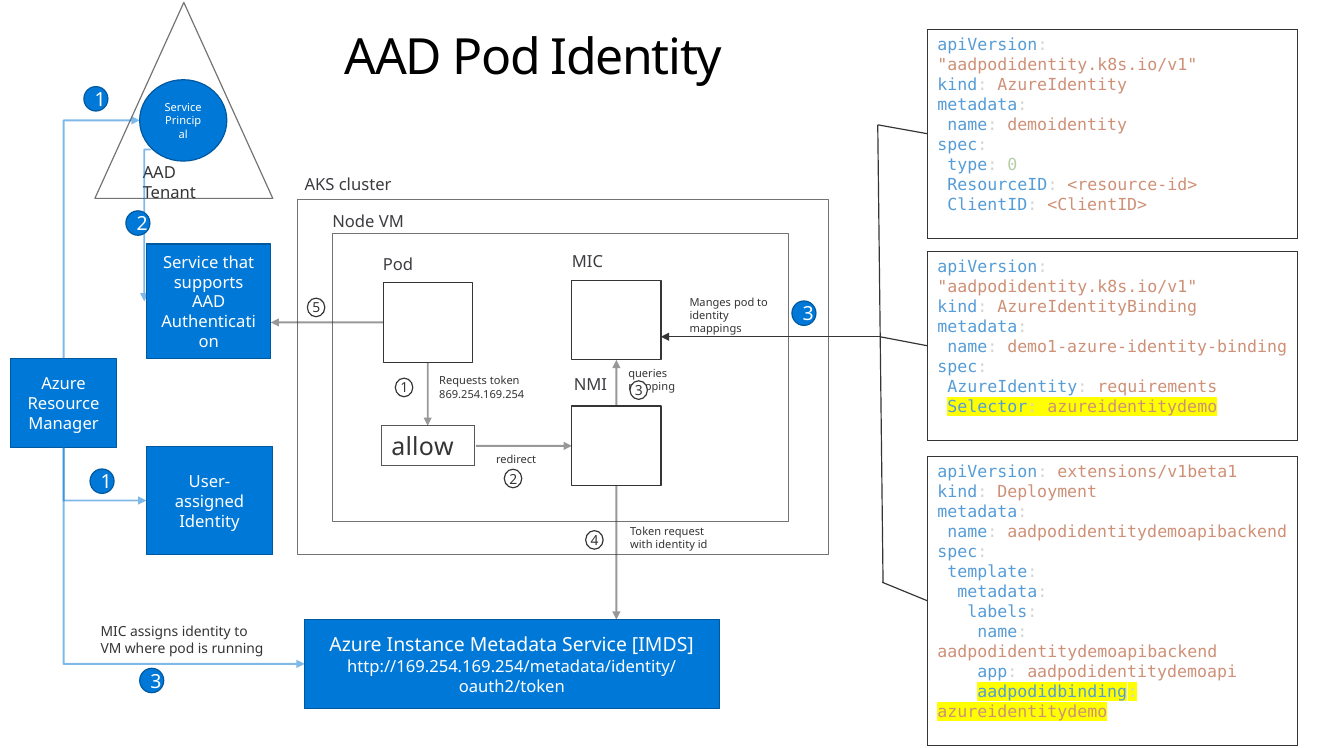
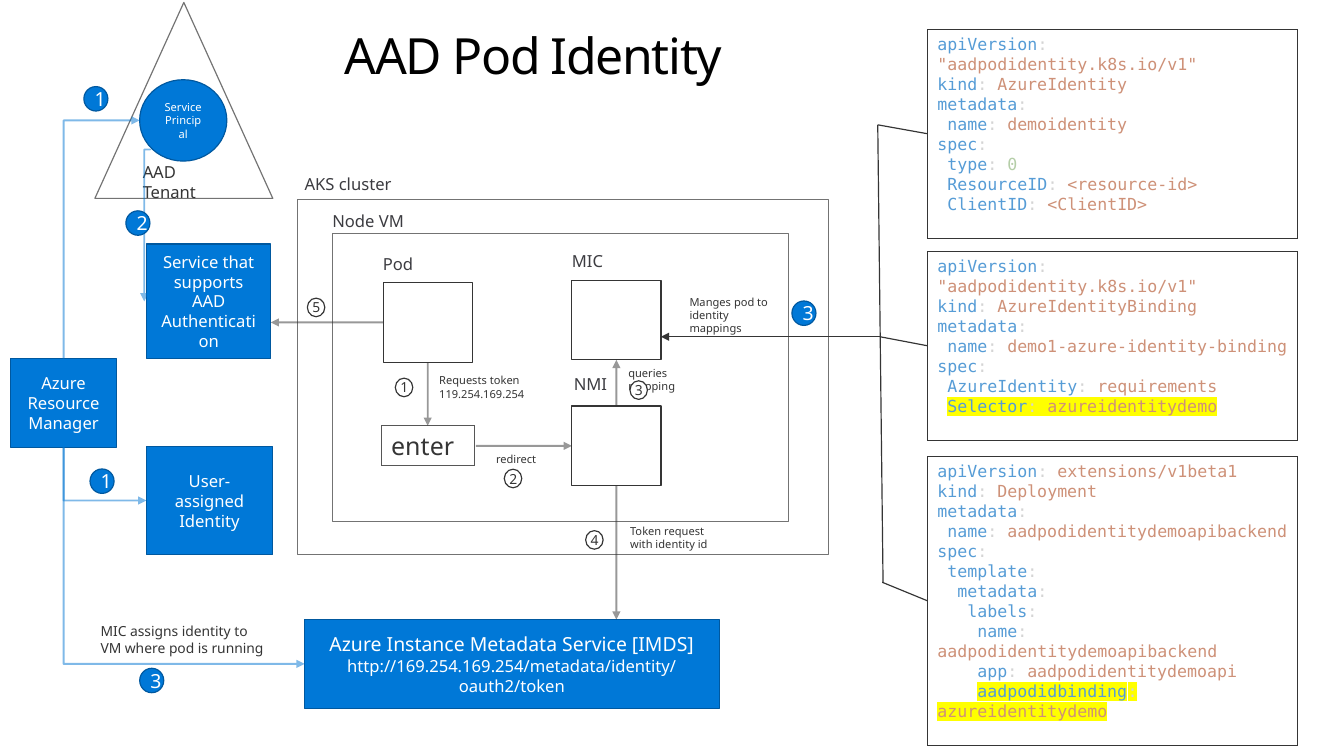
869.254.169.254: 869.254.169.254 -> 119.254.169.254 (482, 395)
allow: allow -> enter (423, 447)
